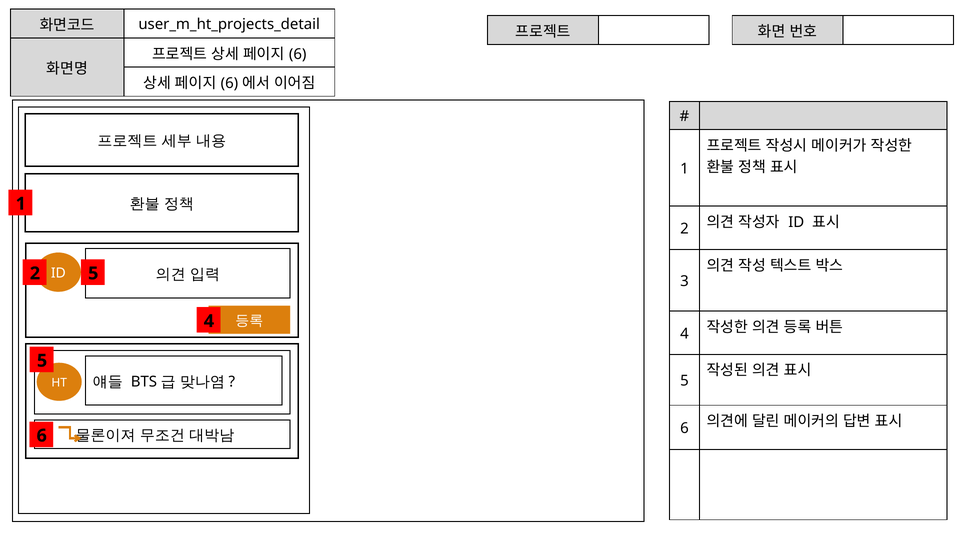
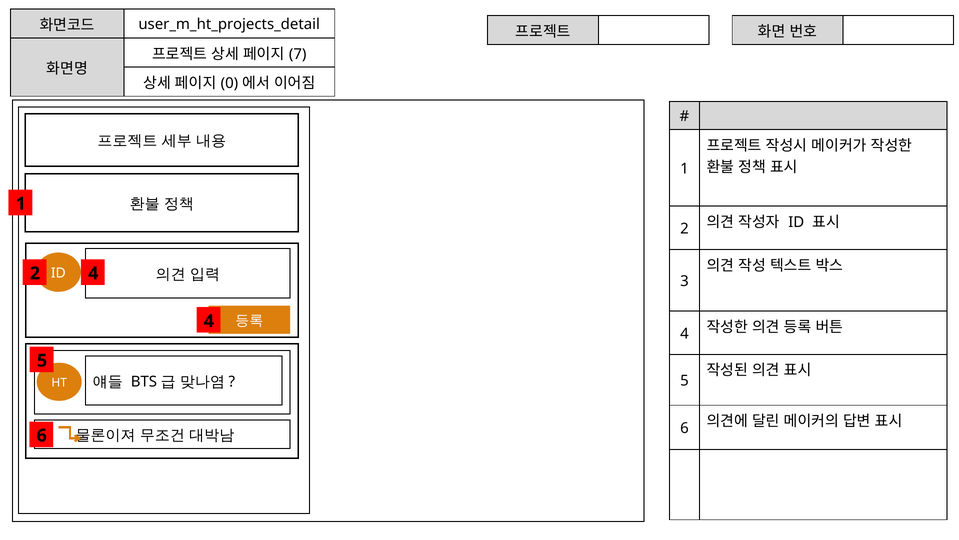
6: 6 -> 7 (298, 54)
6: 6 -> 0 (229, 83)
2 5: 5 -> 4 (93, 273)
